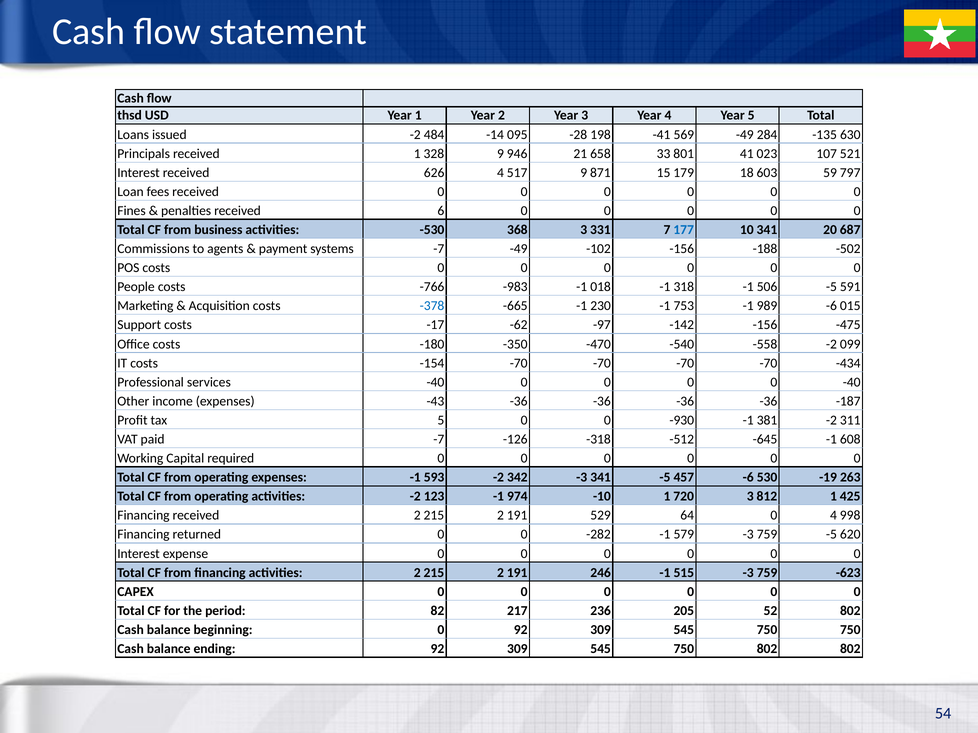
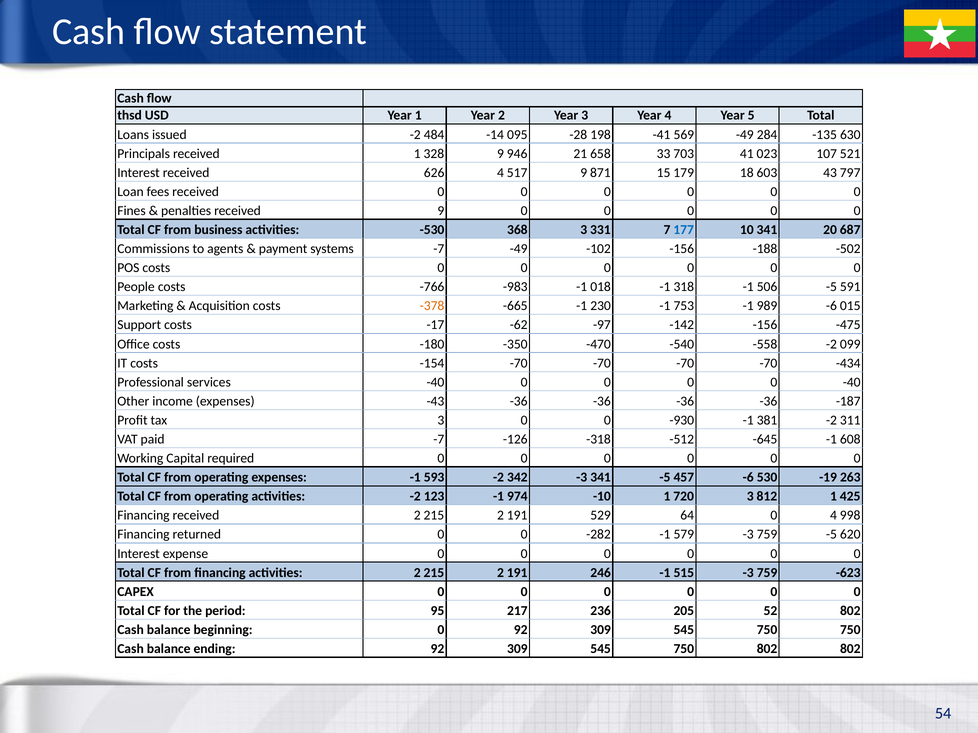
801: 801 -> 703 (684, 154)
59: 59 -> 43 (830, 173)
received 6: 6 -> 9 (441, 211)
-378 colour: blue -> orange (432, 306)
tax 5: 5 -> 3 (441, 421)
82: 82 -> 95 (437, 611)
